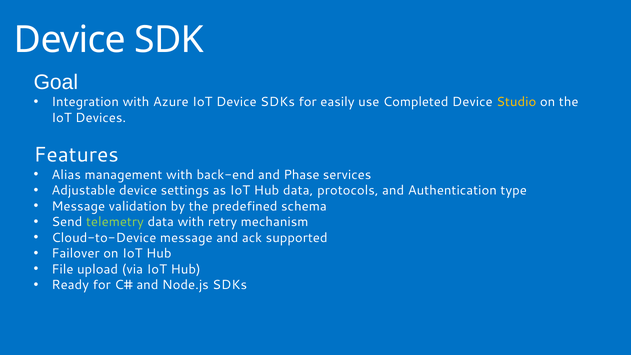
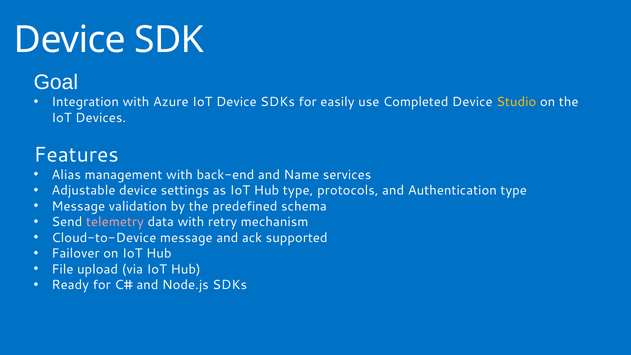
Phase: Phase -> Name (301, 175)
Hub data: data -> type (298, 190)
telemetry colour: light green -> pink (115, 222)
